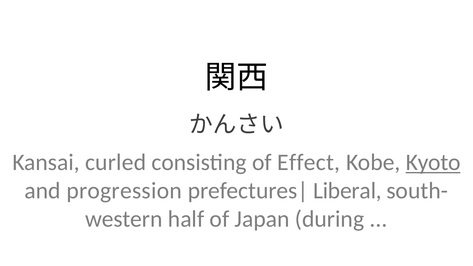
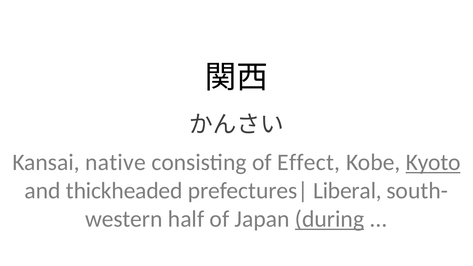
curled: curled -> native (116, 162)
progression: progression -> thickheaded (124, 191)
during underline: none -> present (330, 219)
